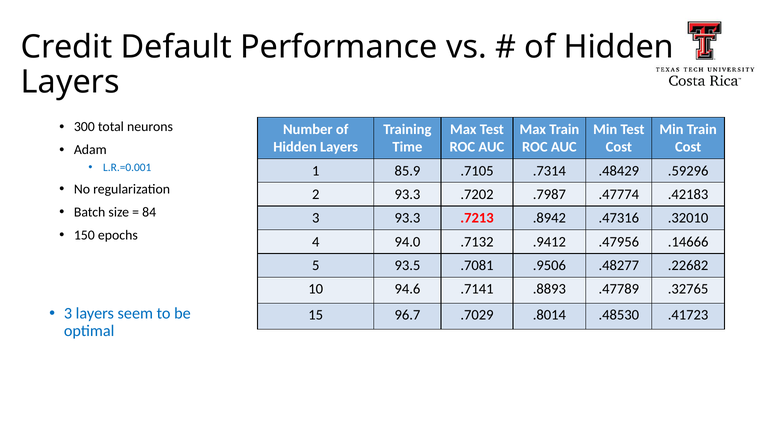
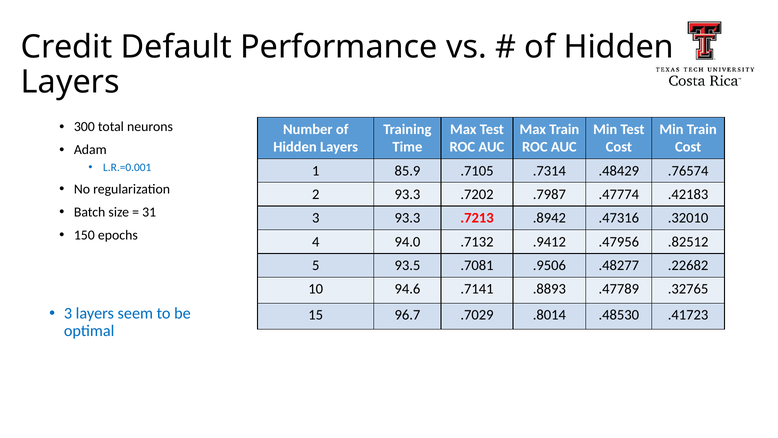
.59296: .59296 -> .76574 (688, 171)
84: 84 -> 31 (149, 212)
.14666: .14666 -> .82512 (688, 242)
